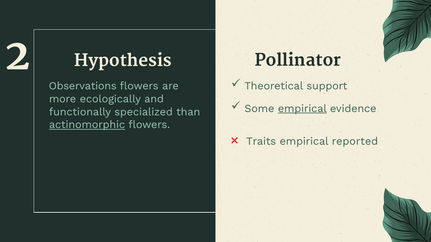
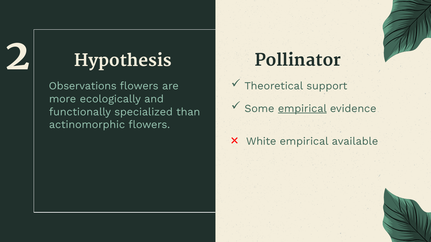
actinomorphic underline: present -> none (87, 125)
Traits: Traits -> White (261, 142)
reported: reported -> available (355, 142)
